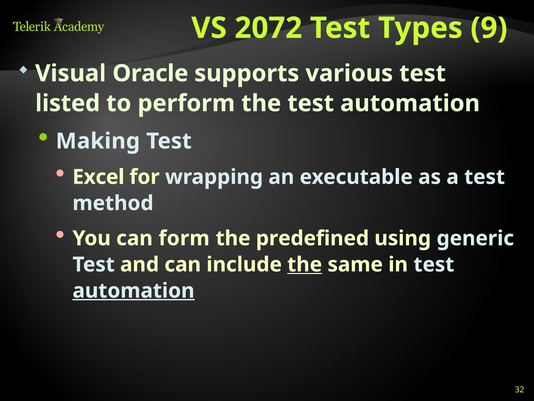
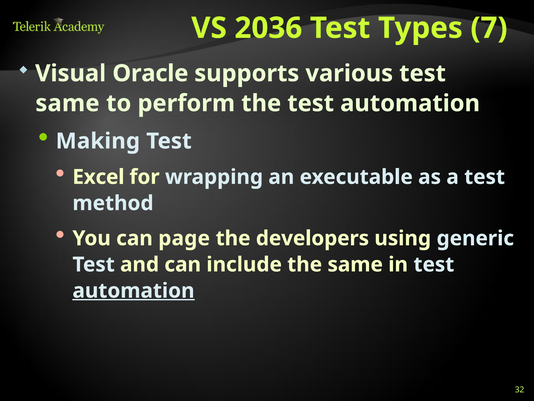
2072: 2072 -> 2036 (268, 28)
9: 9 -> 7 (489, 28)
listed: listed -> same (67, 103)
form: form -> page (184, 238)
predefined: predefined -> developers (312, 238)
the underline: present -> none (305, 264)
